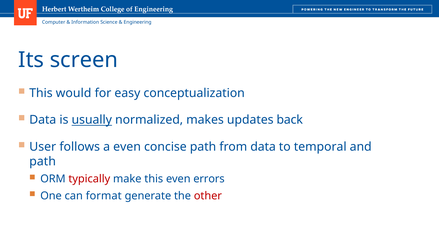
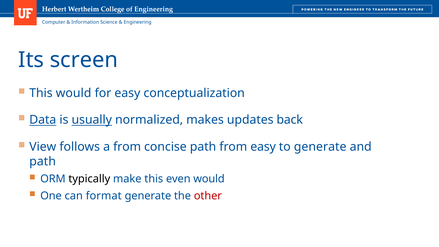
Data underline: none -> present (43, 120)
User: User -> View (43, 147)
a even: even -> from (127, 147)
from data: data -> easy (263, 147)
to temporal: temporal -> generate (320, 147)
typically colour: red -> black (89, 179)
even errors: errors -> would (209, 179)
